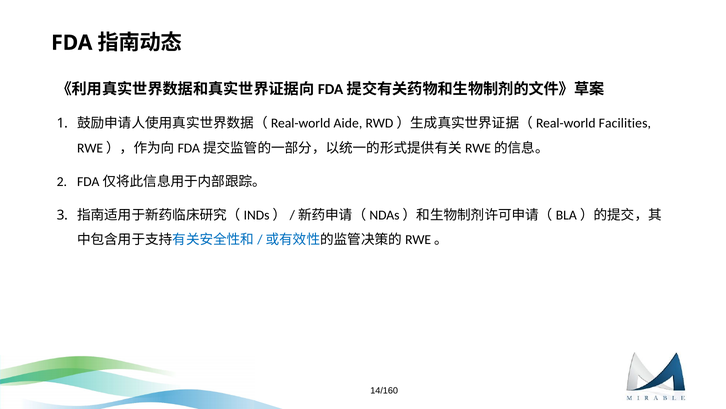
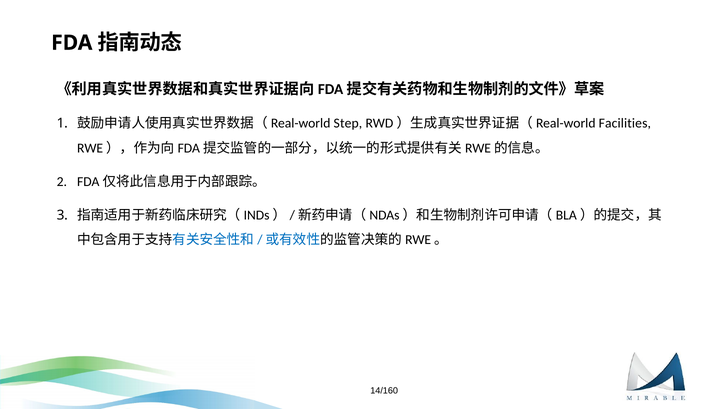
Aide: Aide -> Step (348, 123)
